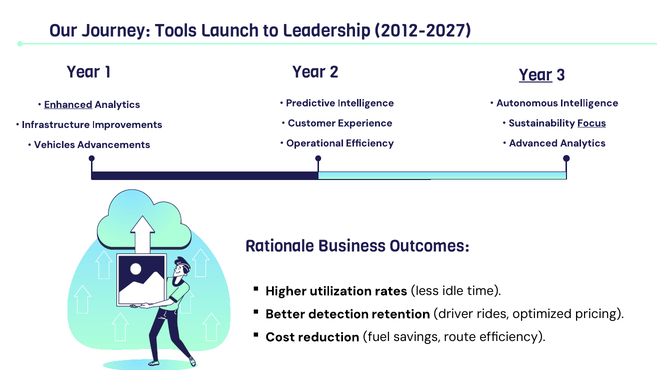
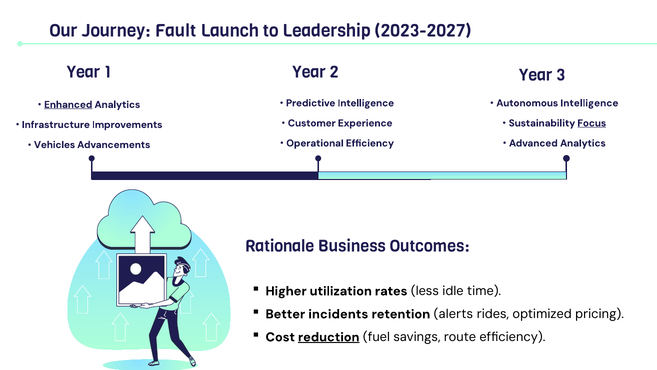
Tools: Tools -> Fault (176, 31)
2012-2027: 2012-2027 -> 2023-2027 (423, 31)
Year underline: present -> none (536, 75)
detection: detection -> incidents (338, 314)
driver: driver -> alerts (453, 314)
reduction underline: none -> present (329, 337)
